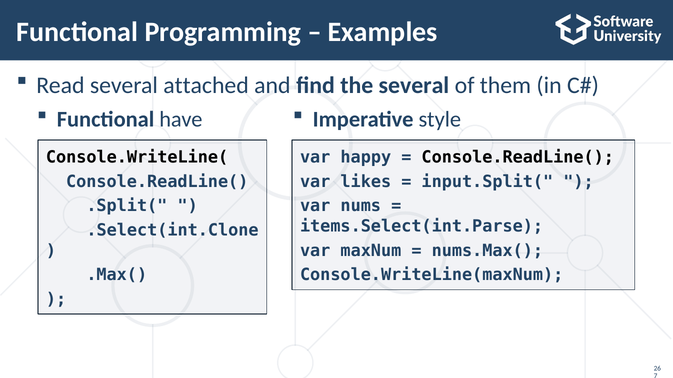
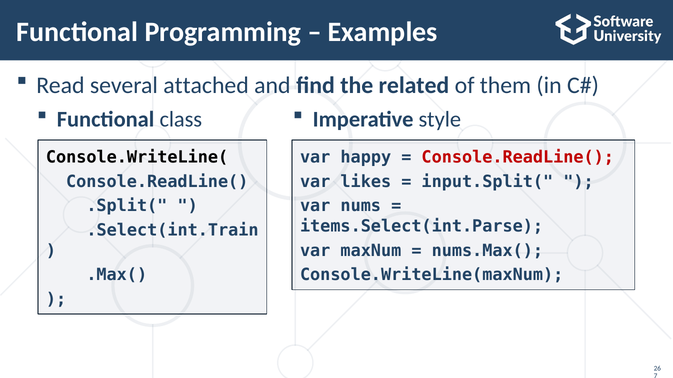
the several: several -> related (414, 85)
have: have -> class (181, 120)
Console.ReadLine( colour: black -> red (518, 157)
.Select(int.Clone: .Select(int.Clone -> .Select(int.Train (172, 231)
